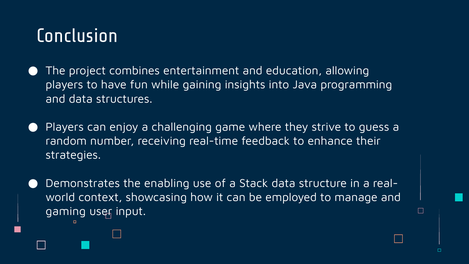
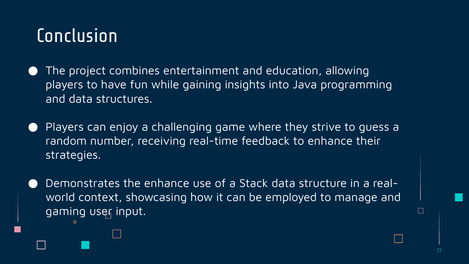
the enabling: enabling -> enhance (167, 183)
